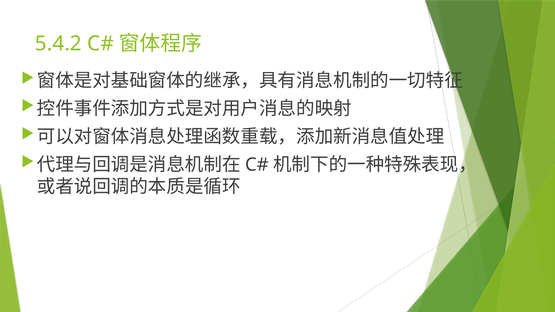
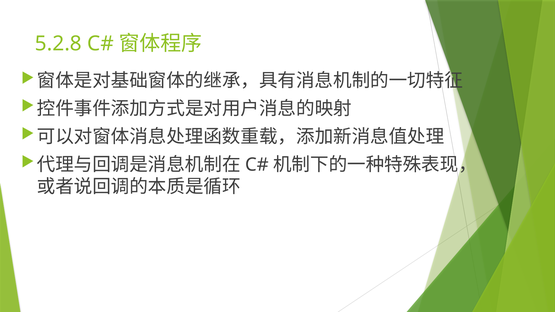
5.4.2: 5.4.2 -> 5.2.8 (58, 44)
